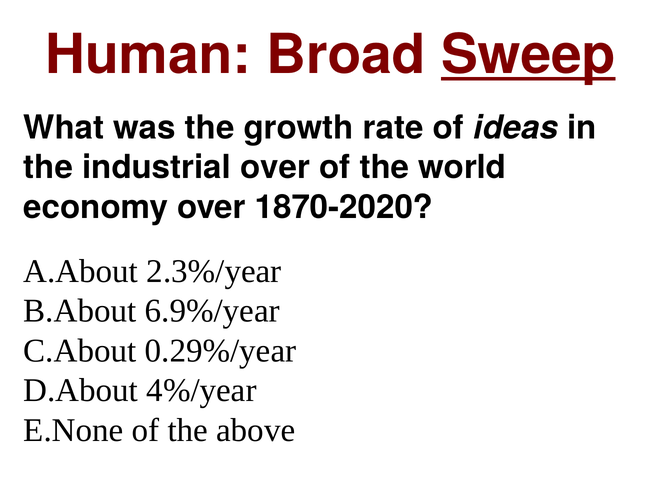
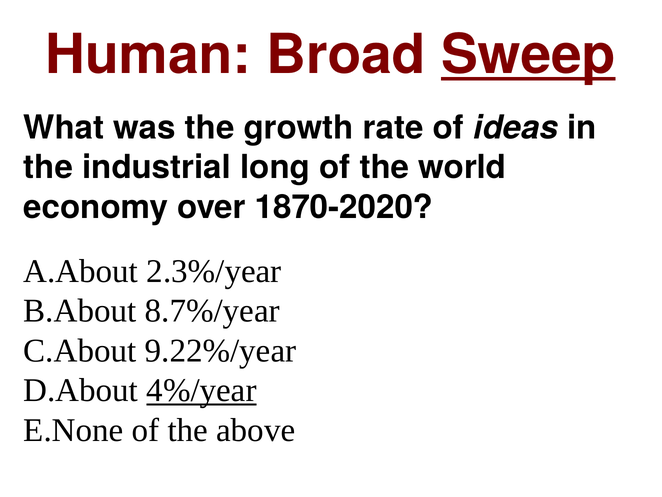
industrial over: over -> long (275, 167)
6.9%/year: 6.9%/year -> 8.7%/year (212, 311)
0.29%/year: 0.29%/year -> 9.22%/year (220, 350)
4%/year underline: none -> present (202, 390)
